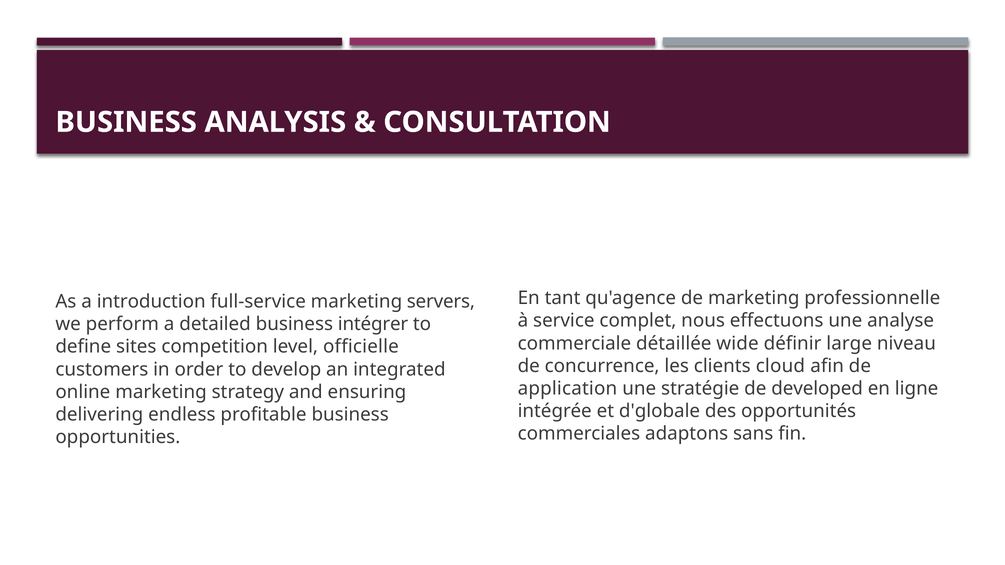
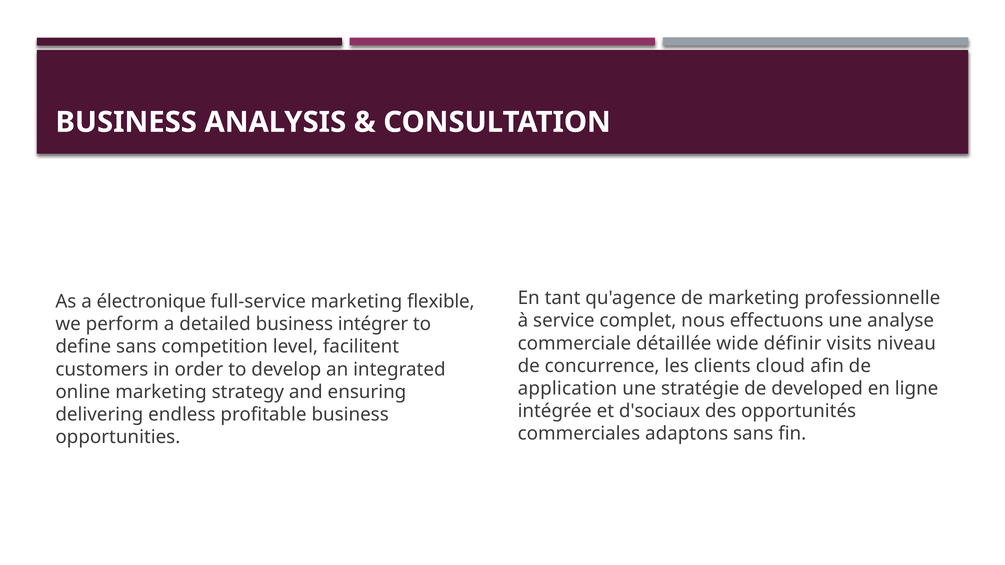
introduction: introduction -> électronique (151, 302)
servers: servers -> flexible (441, 302)
large: large -> visits (849, 344)
define sites: sites -> sans (136, 347)
officielle: officielle -> facilitent (361, 347)
d'globale: d'globale -> d'sociaux (660, 411)
